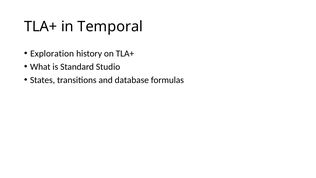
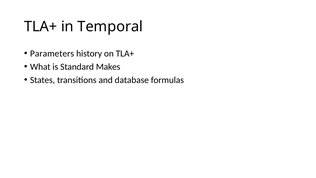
Exploration: Exploration -> Parameters (52, 53)
Studio: Studio -> Makes (108, 67)
